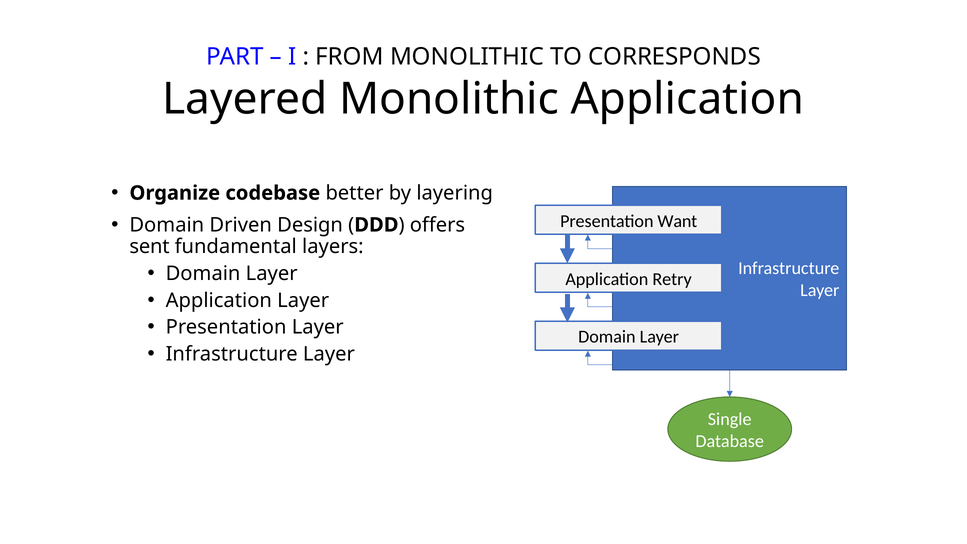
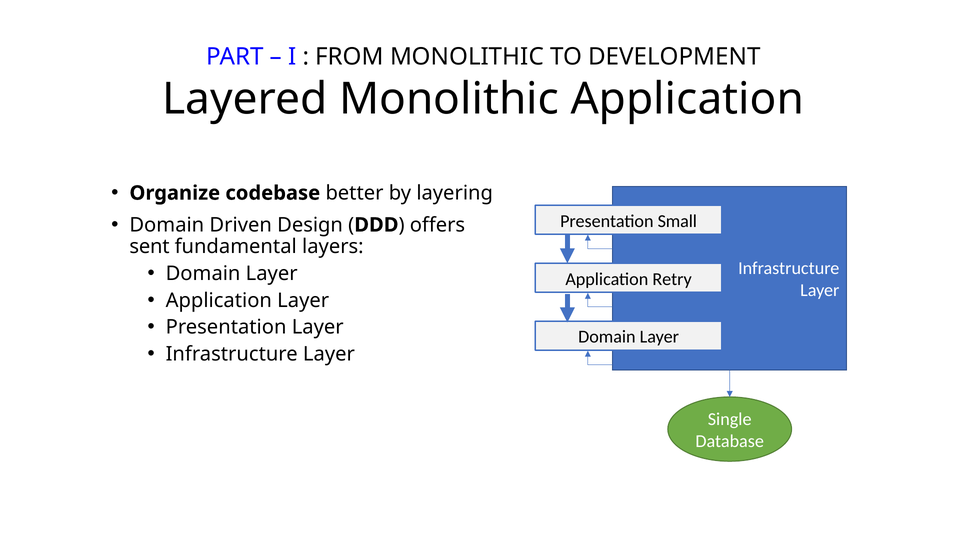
CORRESPONDS: CORRESPONDS -> DEVELOPMENT (674, 57)
Want: Want -> Small (677, 221)
